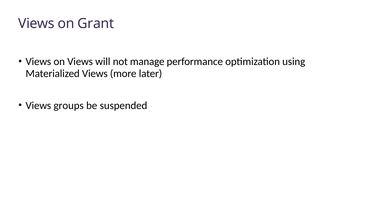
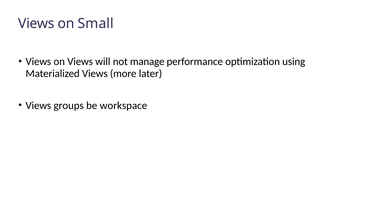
Grant: Grant -> Small (96, 23)
suspended: suspended -> workspace (123, 105)
